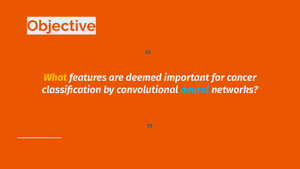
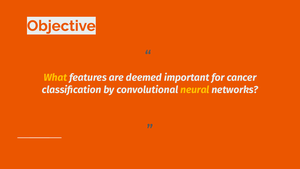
neural colour: light blue -> yellow (195, 90)
